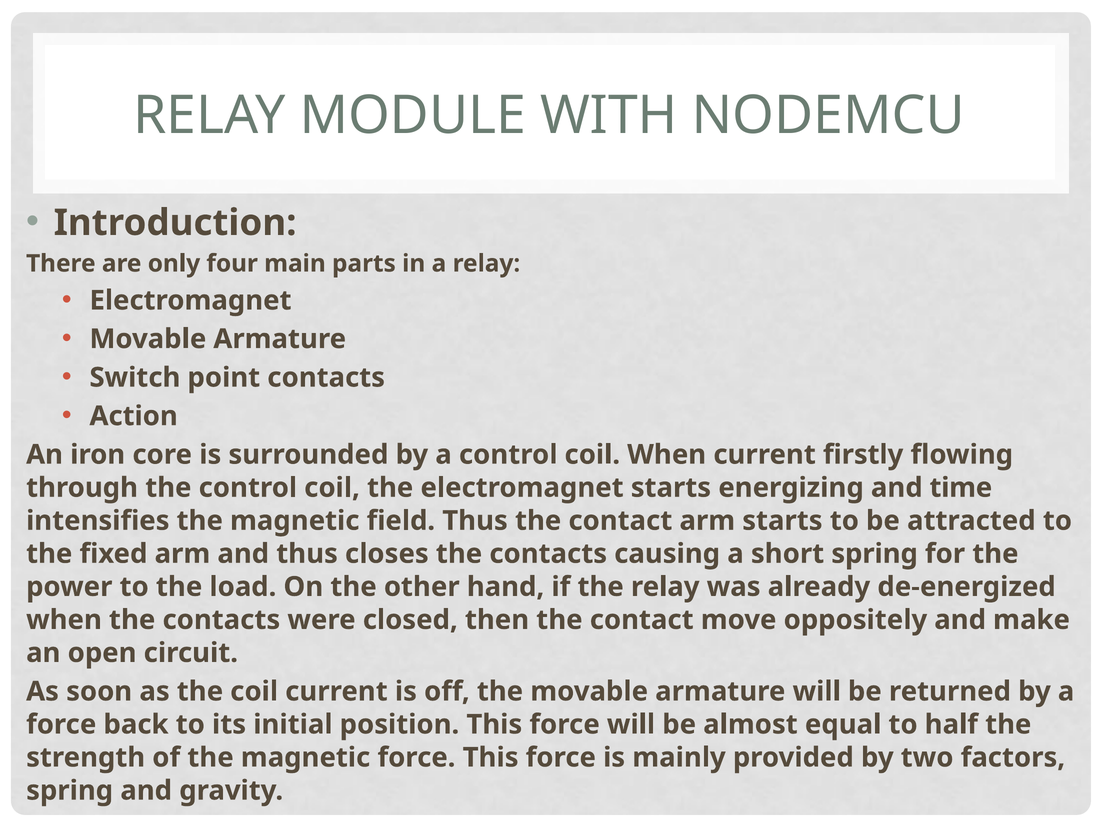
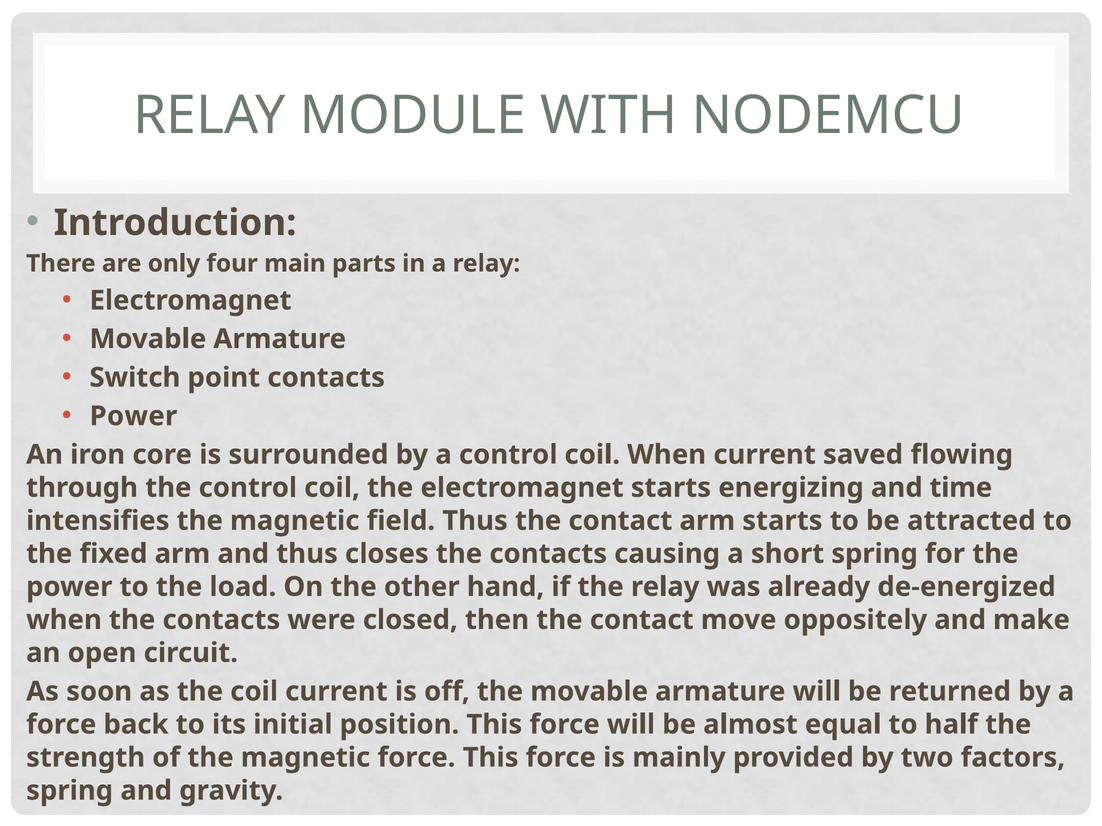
Action: Action -> Power (133, 416)
firstly: firstly -> saved (863, 455)
